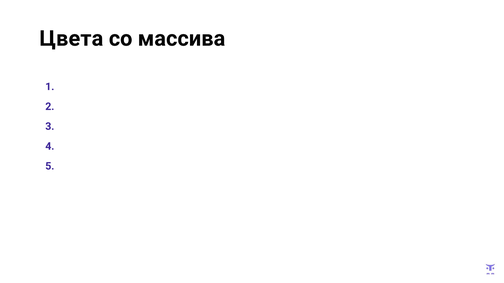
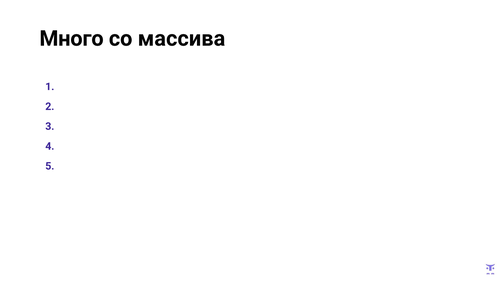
Цвета: Цвета -> Много (72, 39)
